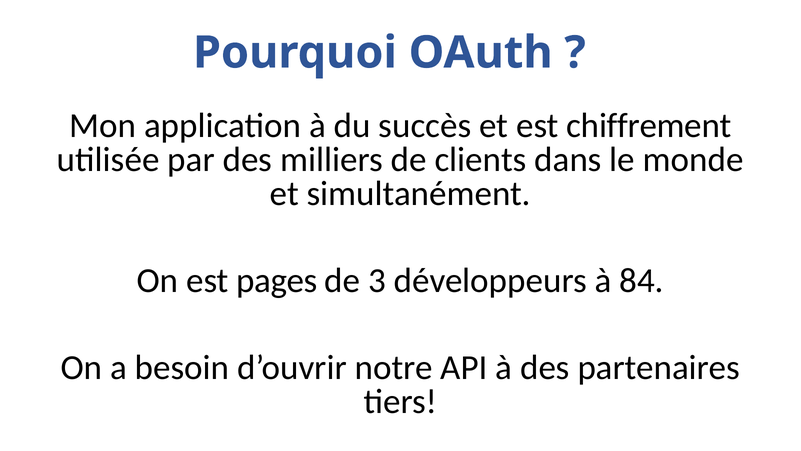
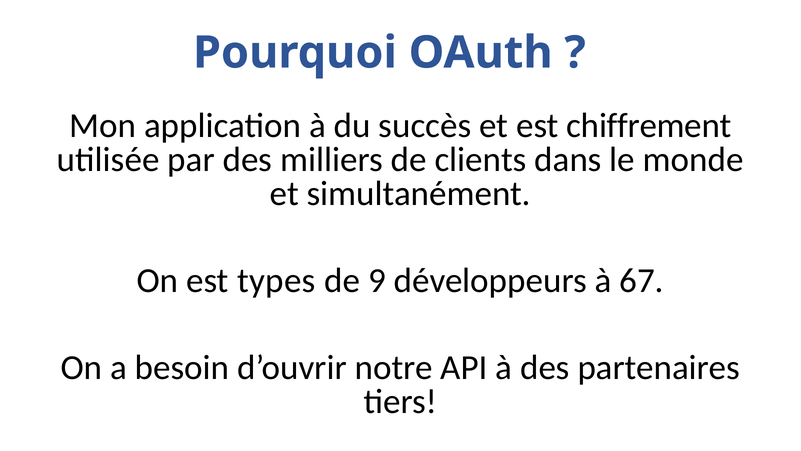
pages: pages -> types (276, 280)
3: 3 -> 9 (377, 280)
84: 84 -> 67 (642, 280)
